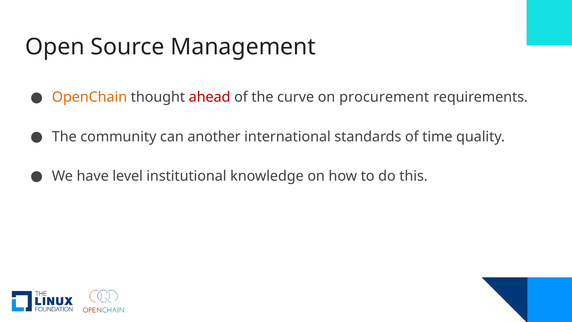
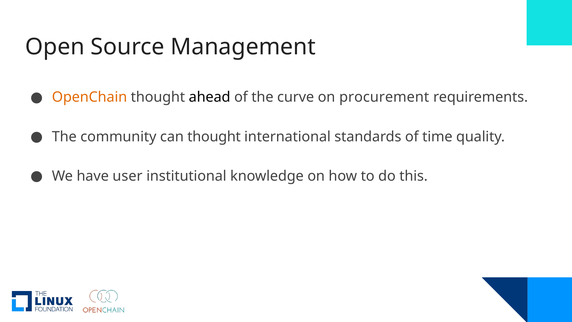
ahead colour: red -> black (210, 97)
can another: another -> thought (214, 137)
level: level -> user (127, 176)
